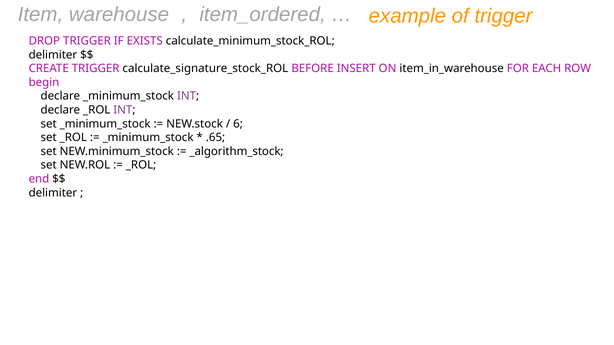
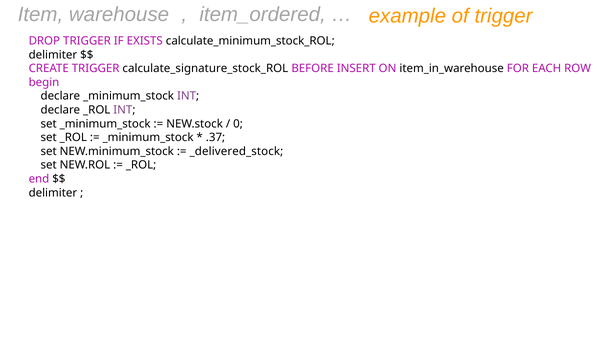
6: 6 -> 0 (238, 124)
.65: .65 -> .37 (216, 138)
_algorithm_stock: _algorithm_stock -> _delivered_stock (236, 152)
